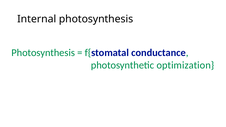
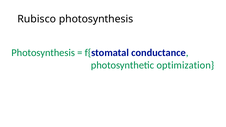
Internal: Internal -> Rubisco (37, 19)
